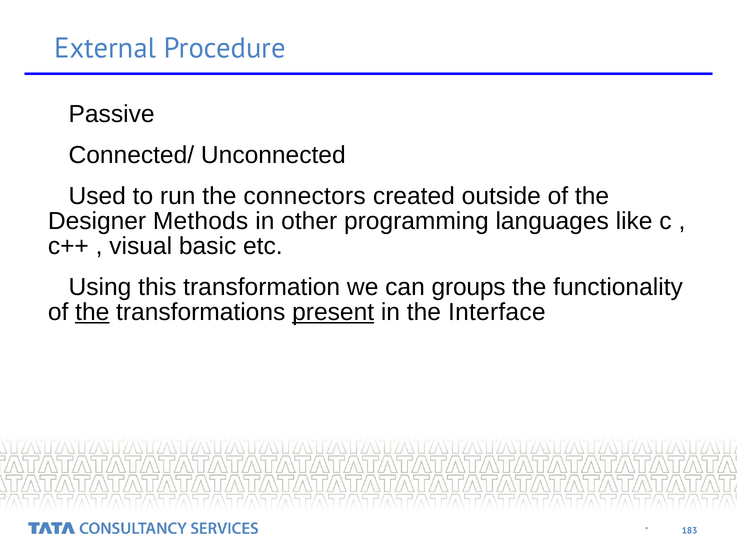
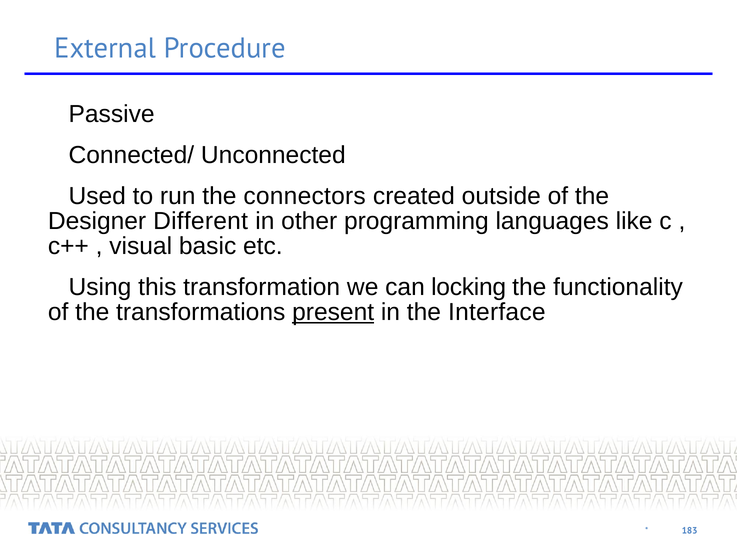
Methods: Methods -> Different (201, 221)
groups: groups -> locking (469, 287)
the underline: present -> none (92, 312)
